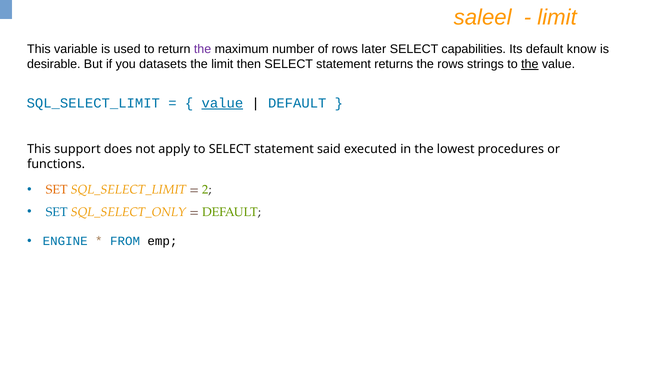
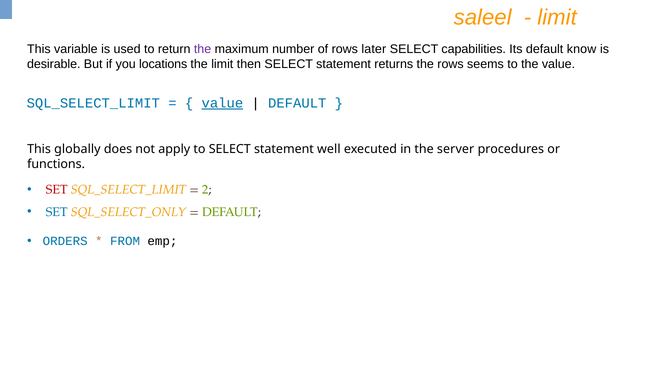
datasets: datasets -> locations (163, 64)
strings: strings -> seems (485, 64)
the underline: present -> none (530, 64)
support: support -> globally (77, 149)
said: said -> well (329, 149)
lowest: lowest -> server (456, 149)
SET colour: orange -> red (57, 190)
ENGINE: ENGINE -> ORDERS (65, 241)
